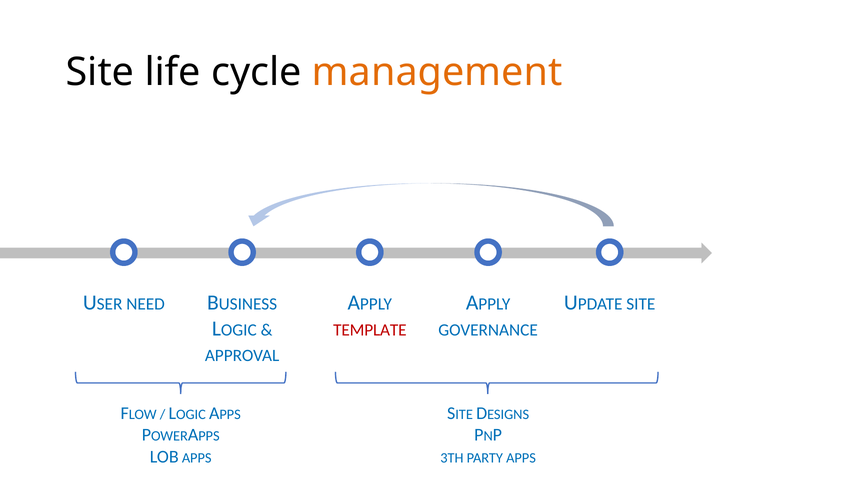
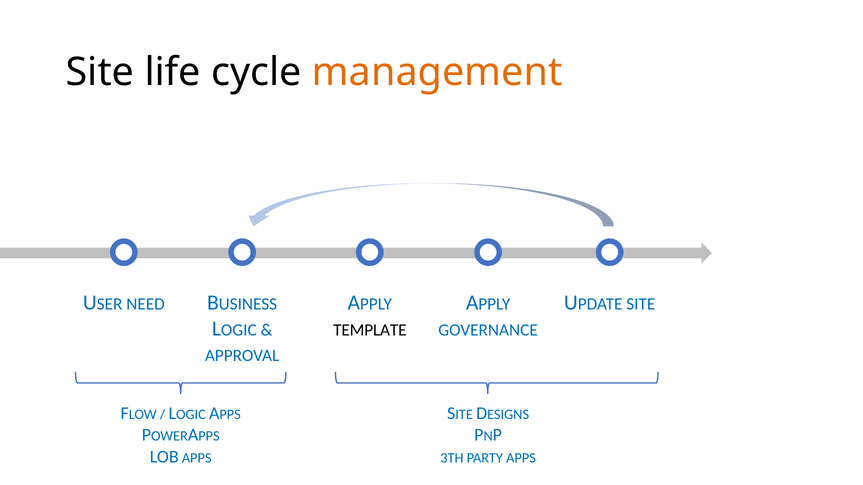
TEMPLATE colour: red -> black (370, 330)
